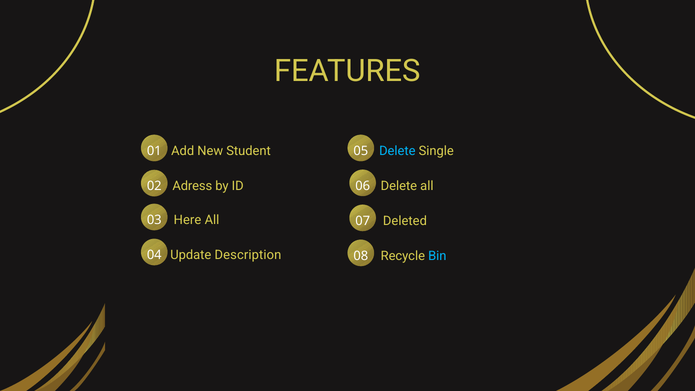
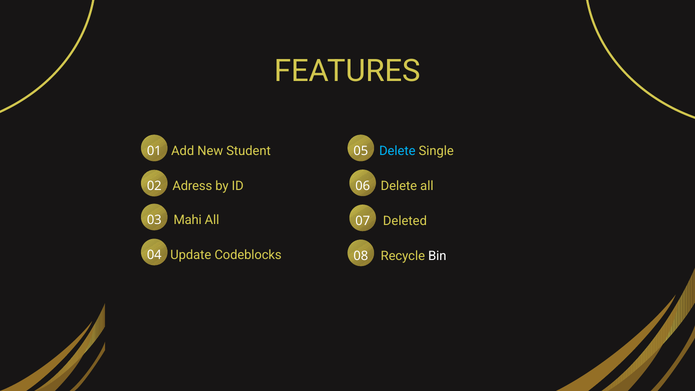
Here: Here -> Mahi (188, 220)
Description: Description -> Codeblocks (248, 255)
Bin colour: light blue -> white (437, 256)
